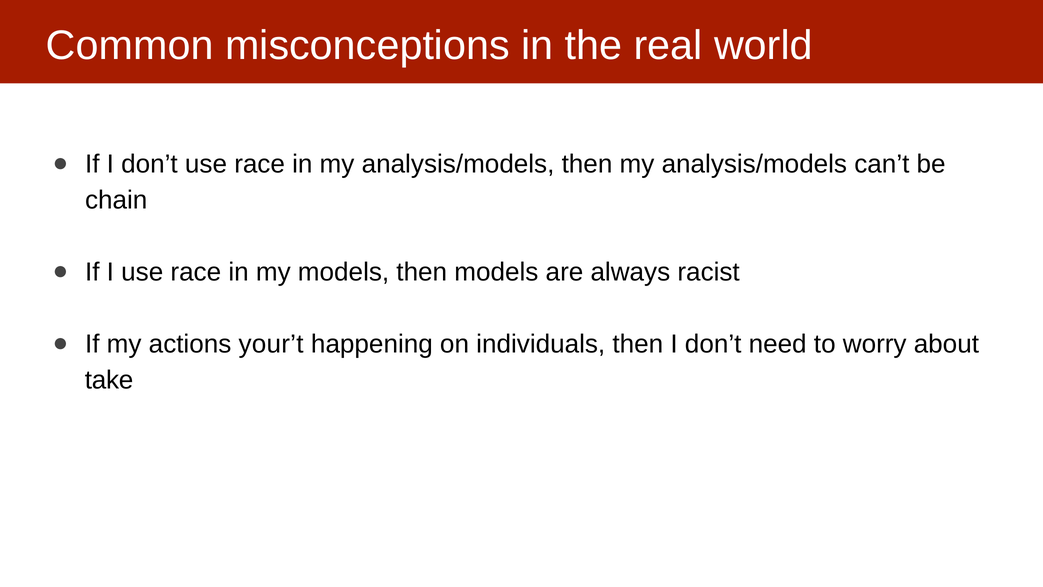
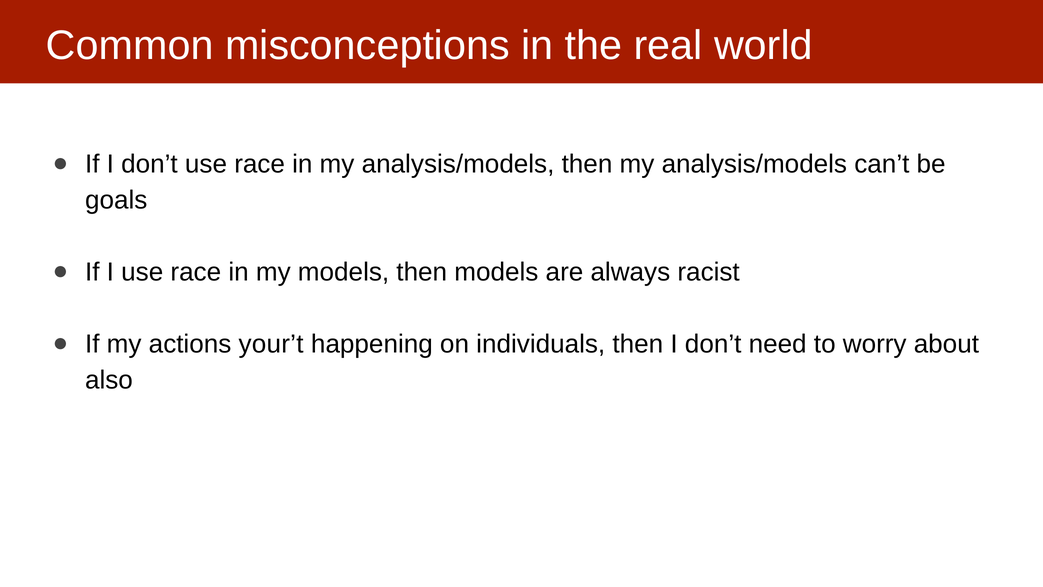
chain: chain -> goals (116, 200)
take: take -> also (109, 380)
